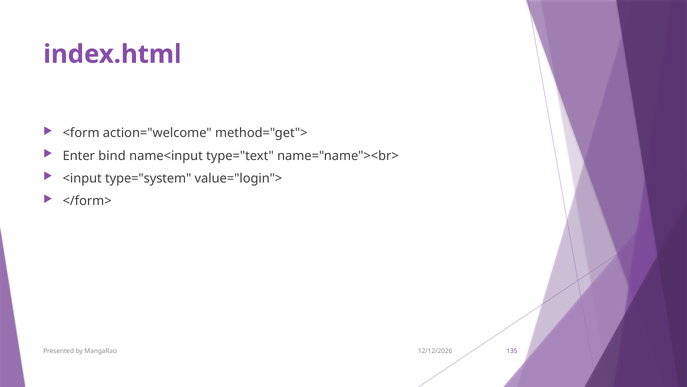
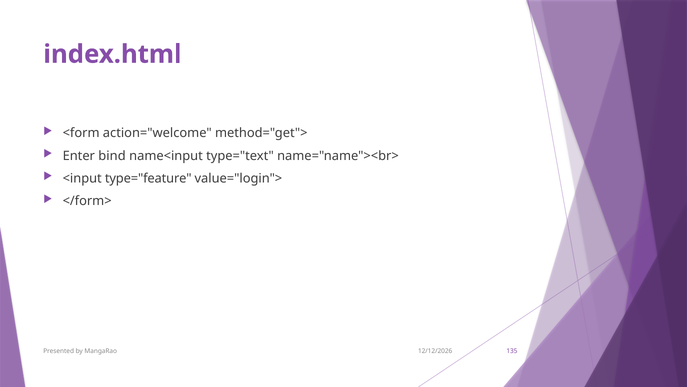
type="system: type="system -> type="feature (148, 178)
